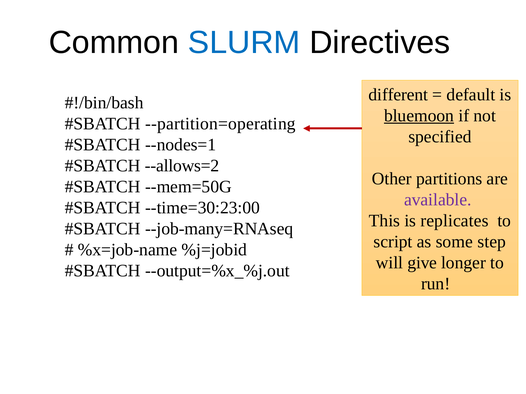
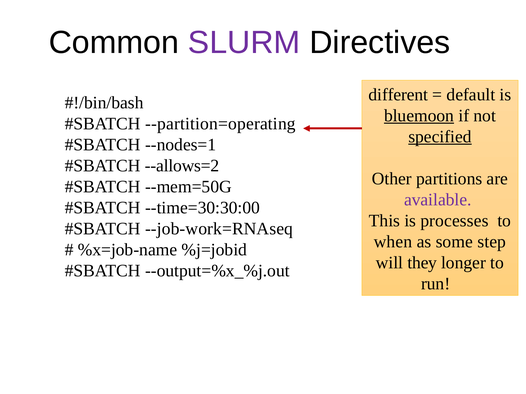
SLURM colour: blue -> purple (244, 42)
specified underline: none -> present (440, 137)
--time=30:23:00: --time=30:23:00 -> --time=30:30:00 (203, 208)
replicates: replicates -> processes (454, 221)
--job-many=RNAseq: --job-many=RNAseq -> --job-work=RNAseq (219, 229)
script: script -> when (393, 242)
give: give -> they (422, 263)
